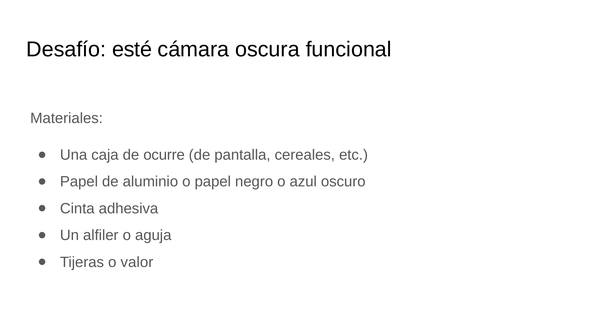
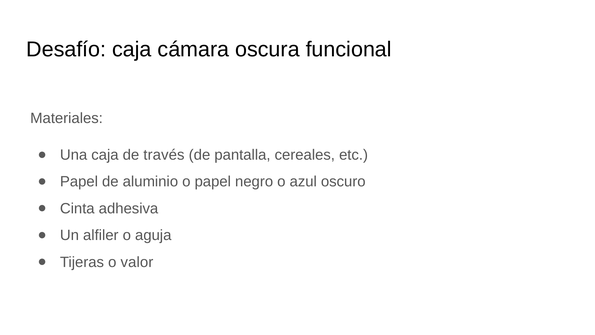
Desafío esté: esté -> caja (132, 49)
ocurre: ocurre -> través (164, 155)
